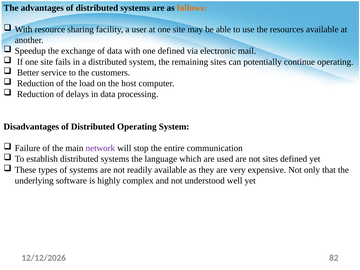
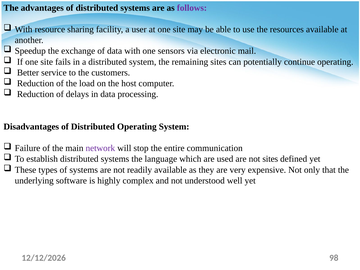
follows colour: orange -> purple (192, 8)
one defined: defined -> sensors (171, 51)
82: 82 -> 98 (334, 258)
